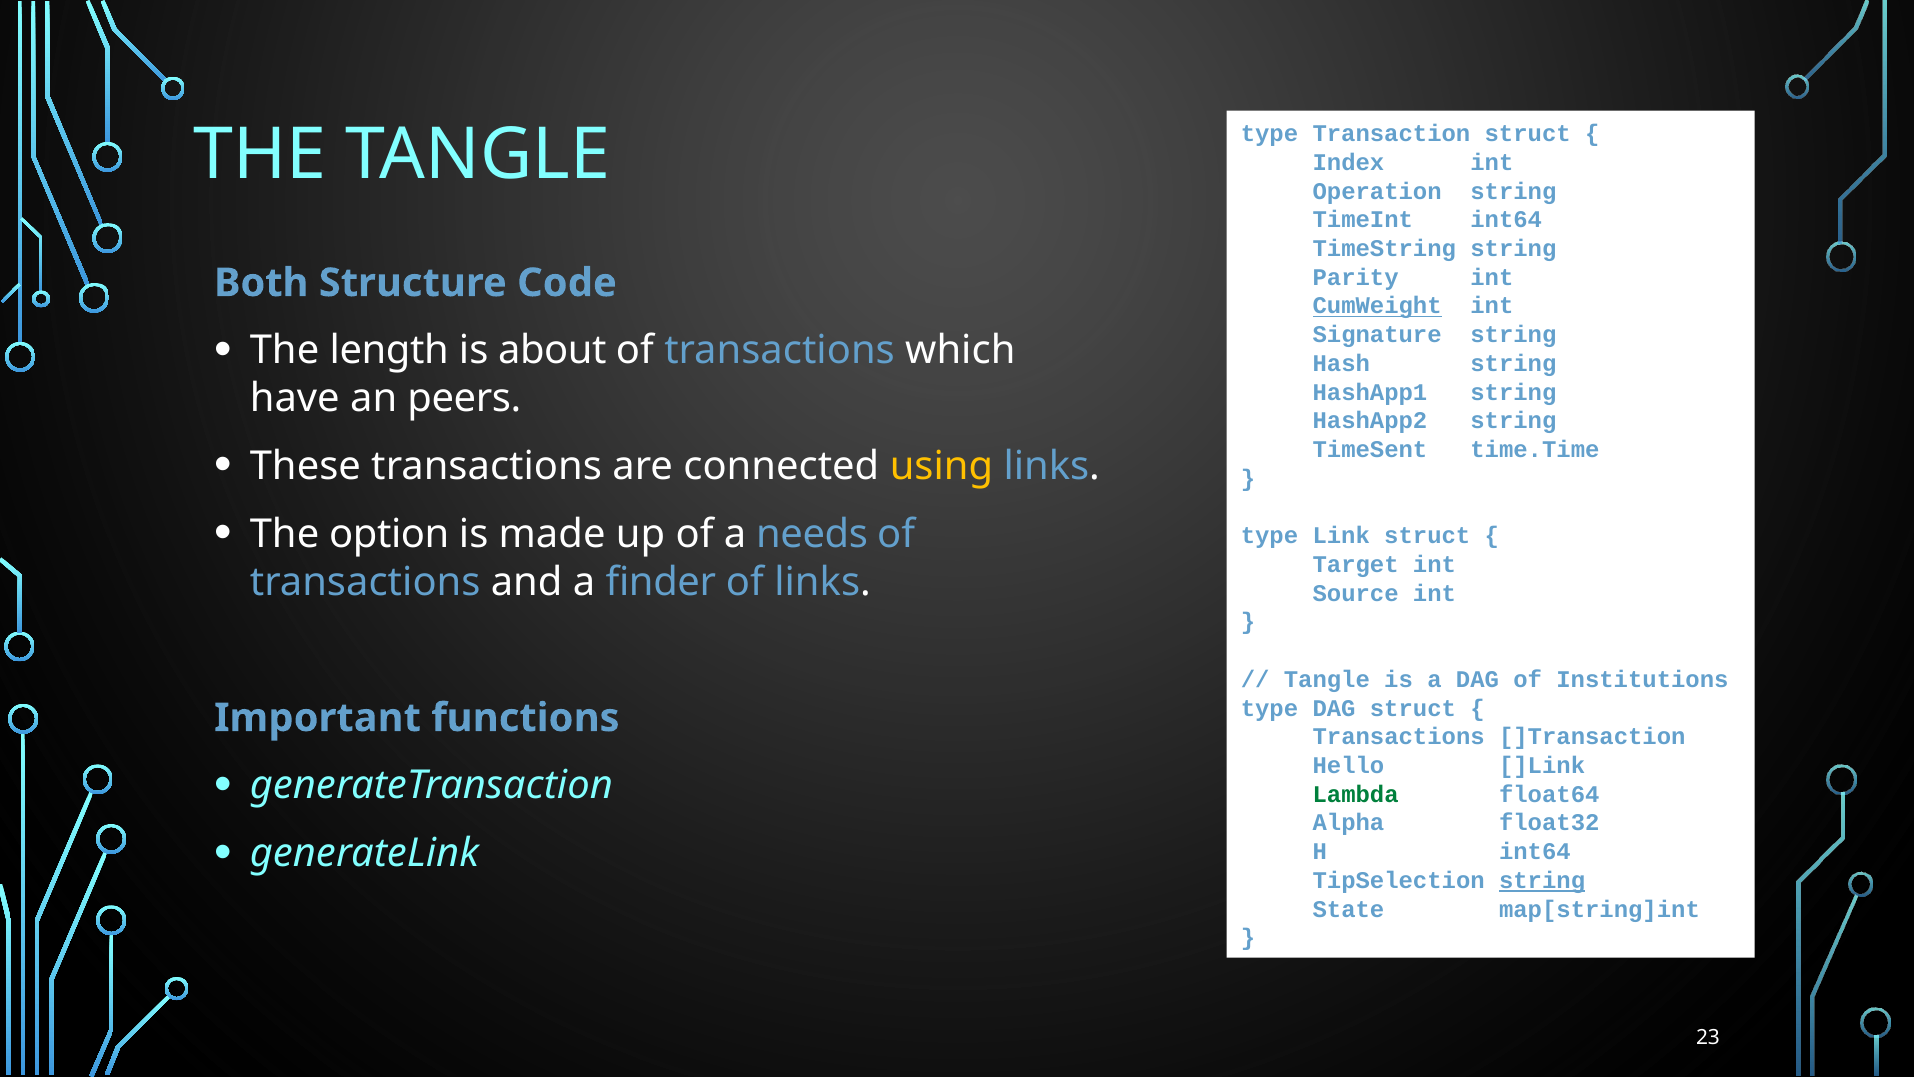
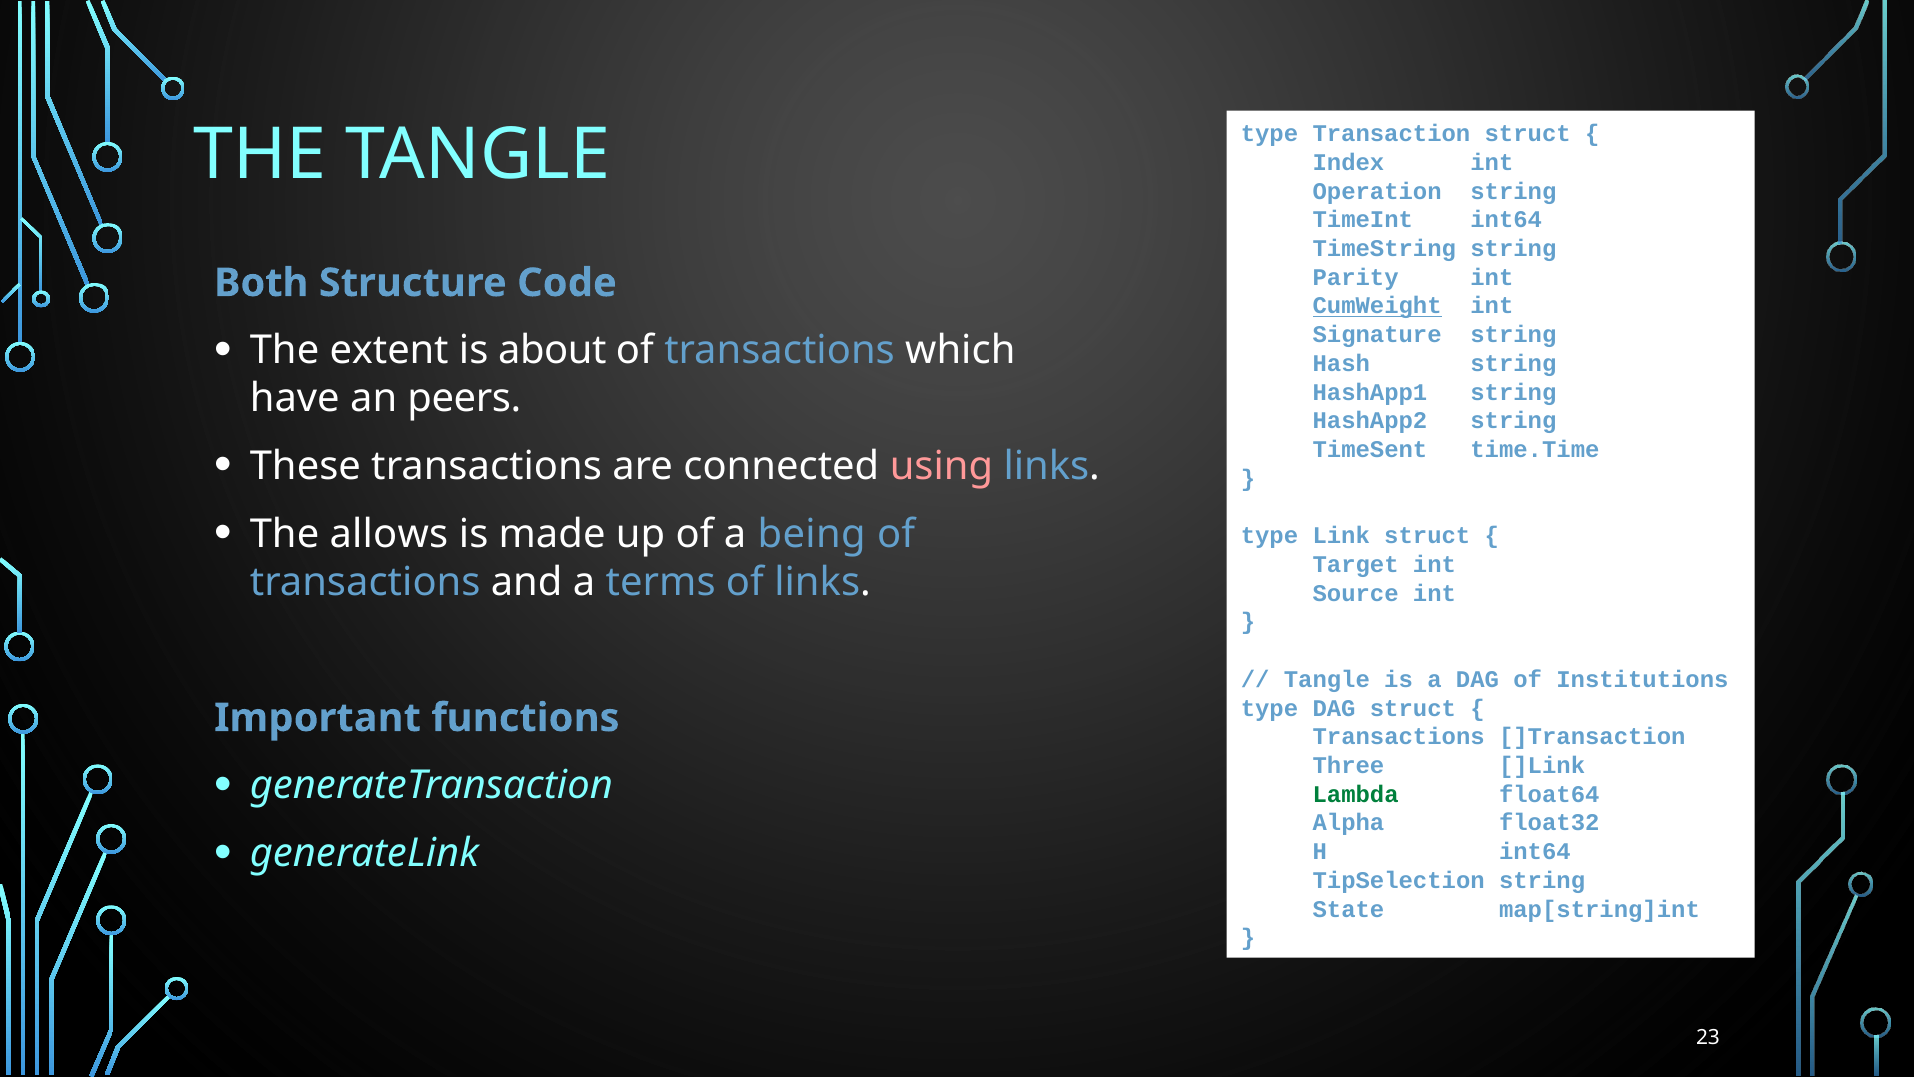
length: length -> extent (389, 351)
using colour: yellow -> pink (941, 466)
option: option -> allows (389, 534)
needs: needs -> being (812, 534)
finder: finder -> terms (661, 582)
Hello: Hello -> Three (1348, 765)
string underline: present -> none (1542, 880)
